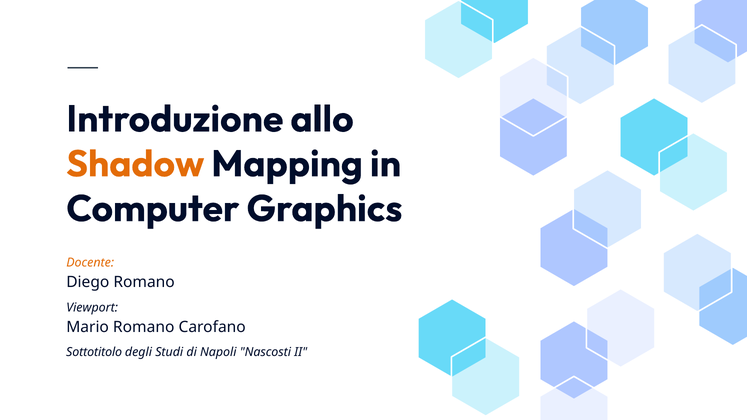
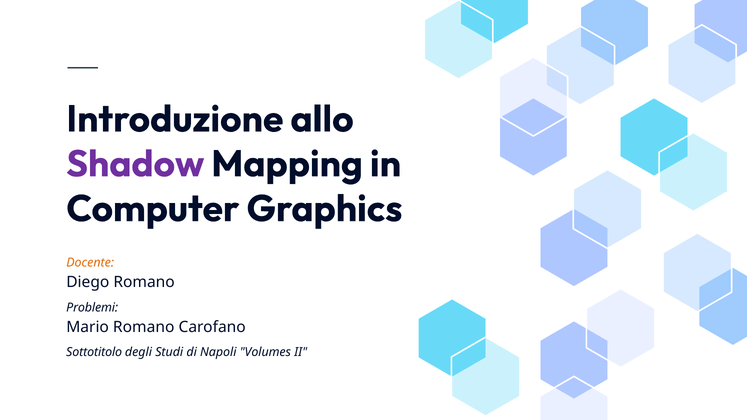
Shadow colour: orange -> purple (135, 164)
Viewport: Viewport -> Problemi (92, 308)
Nascosti: Nascosti -> Volumes (265, 352)
